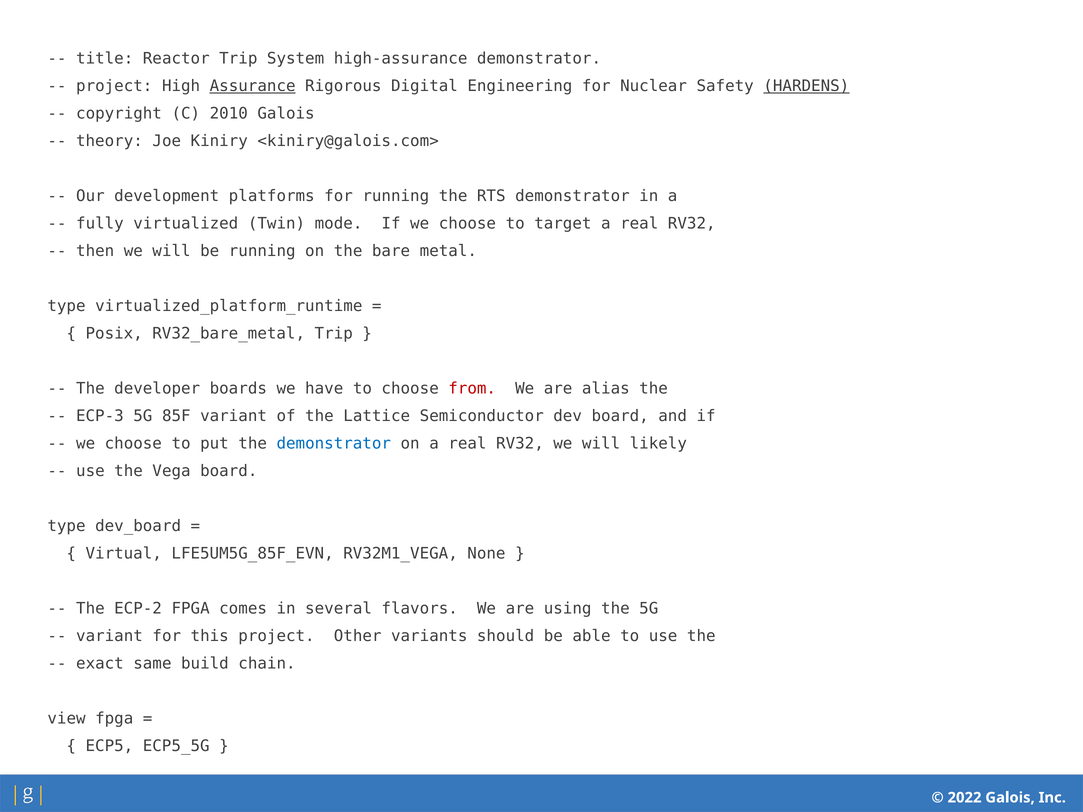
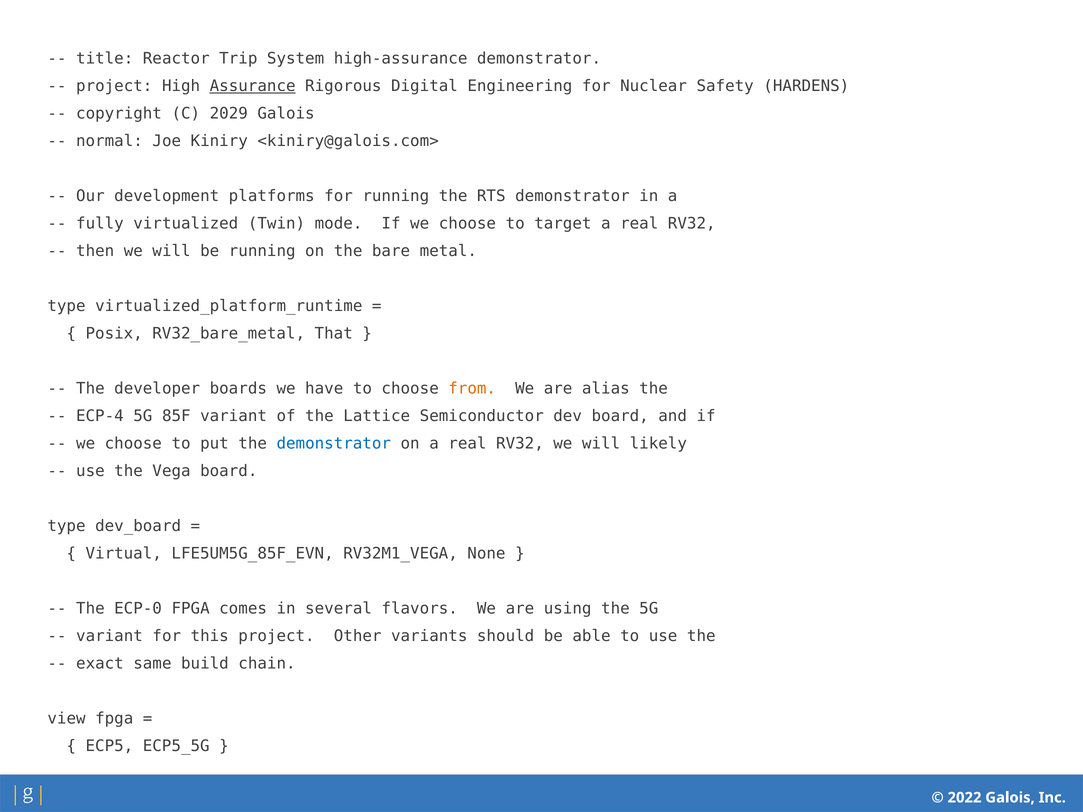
HARDENS underline: present -> none (806, 86)
2010: 2010 -> 2029 (229, 114)
theory: theory -> normal (109, 141)
RV32_bare_metal Trip: Trip -> That (334, 334)
from colour: red -> orange (472, 389)
ECP-3: ECP-3 -> ECP-4 (100, 416)
ECP-2: ECP-2 -> ECP-0 (138, 609)
